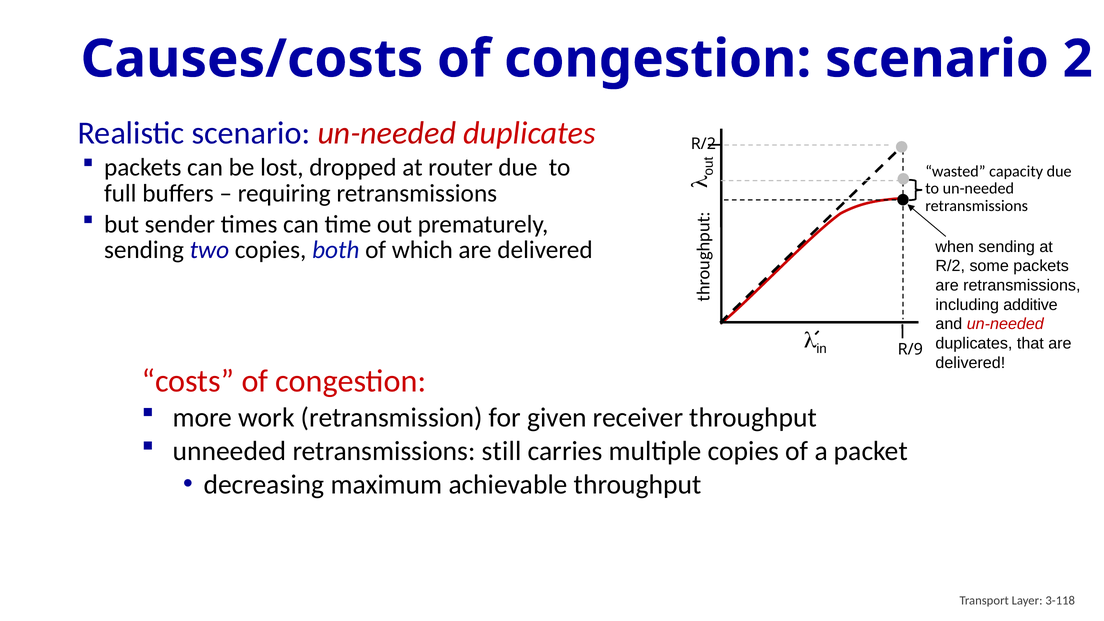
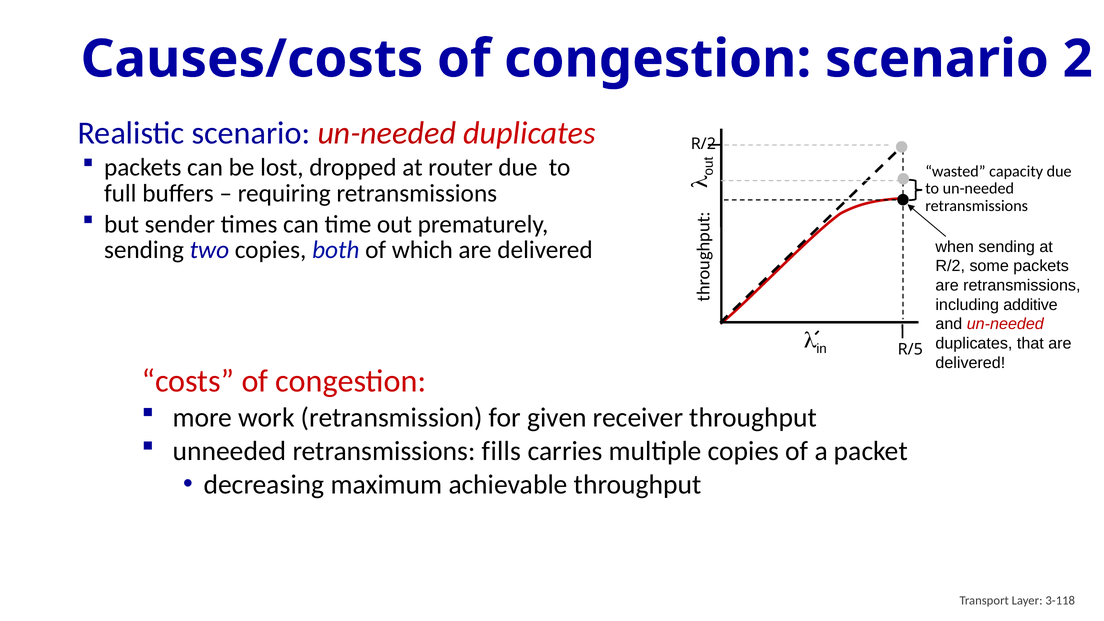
R/9: R/9 -> R/5 (910, 350)
still: still -> fills (501, 451)
